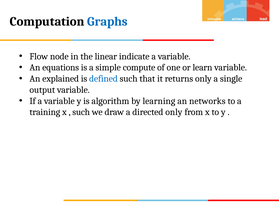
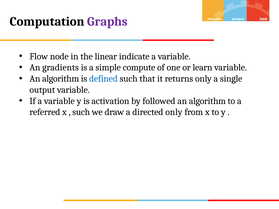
Graphs colour: blue -> purple (107, 22)
equations: equations -> gradients (61, 68)
explained: explained -> algorithm (61, 79)
algorithm: algorithm -> activation (110, 101)
learning: learning -> followed (159, 101)
networks: networks -> algorithm (207, 101)
training: training -> referred (45, 112)
